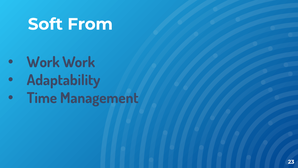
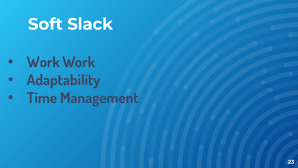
From: From -> Slack (90, 24)
